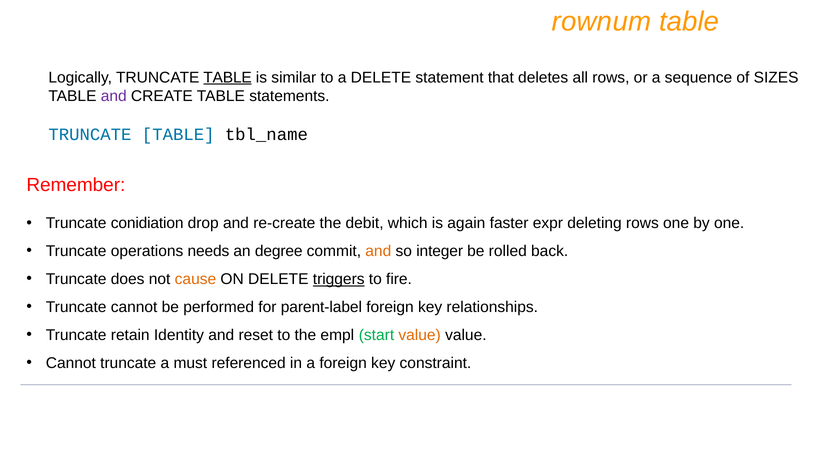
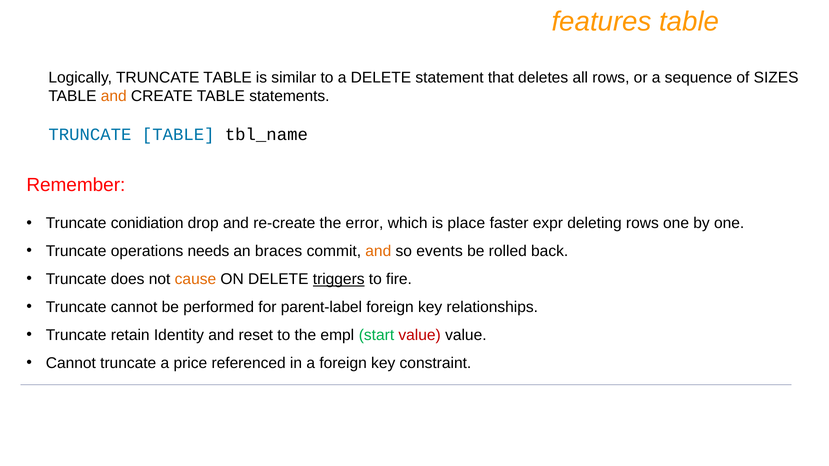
rownum: rownum -> features (602, 22)
TABLE underline: present -> none (228, 77)
and colour: purple -> orange (114, 96)
debit: debit -> error (365, 223)
again: again -> place (466, 223)
degree: degree -> braces (279, 251)
integer: integer -> events (440, 251)
value colour: orange -> red (420, 335)
must: must -> price (190, 363)
